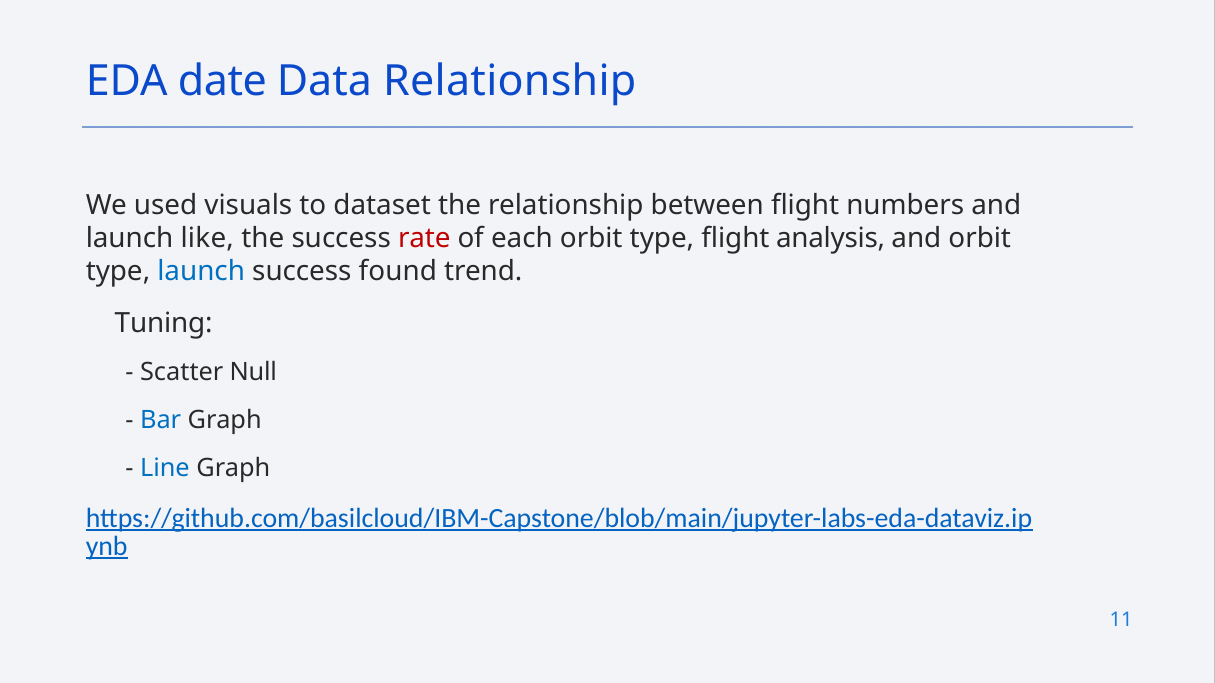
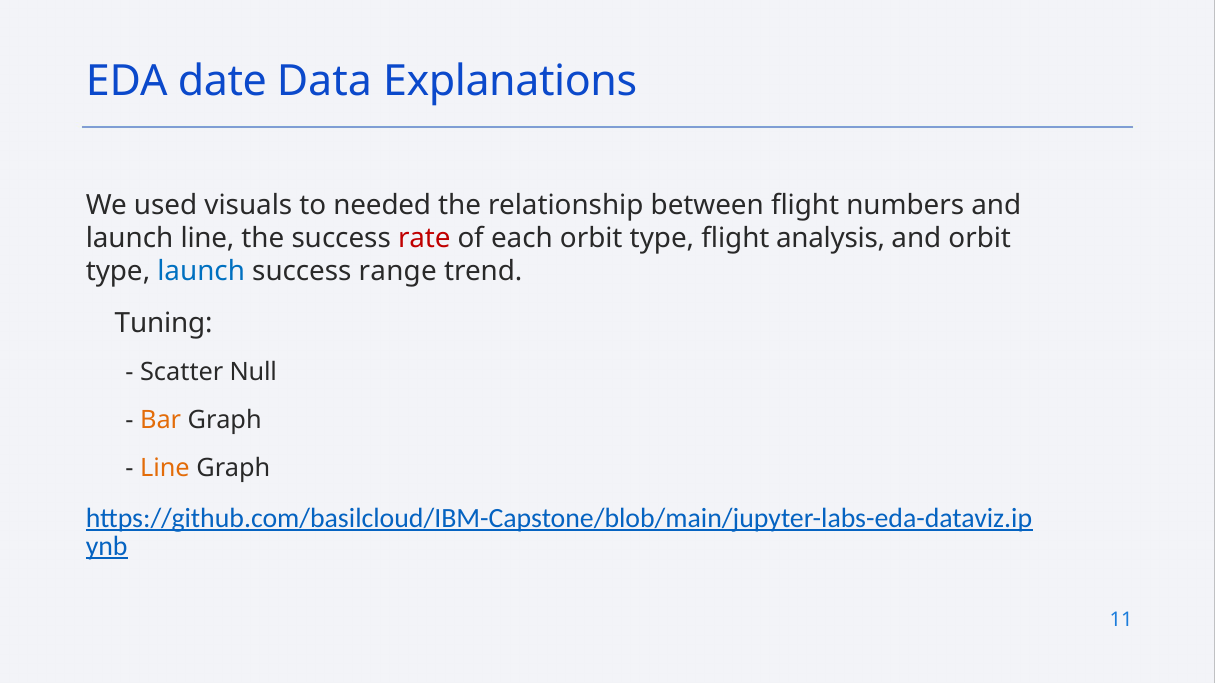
Data Relationship: Relationship -> Explanations (510, 81)
dataset: dataset -> needed (382, 205)
launch like: like -> line (207, 239)
found: found -> range (398, 272)
Bar colour: blue -> orange (161, 421)
Line colour: blue -> orange (165, 469)
